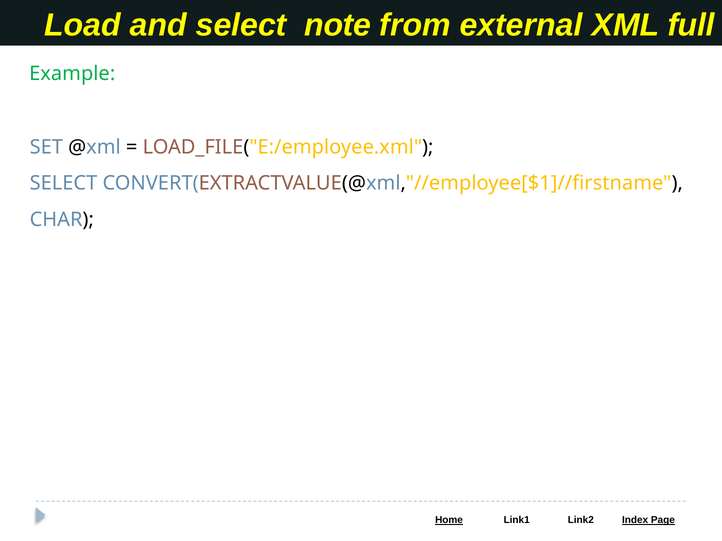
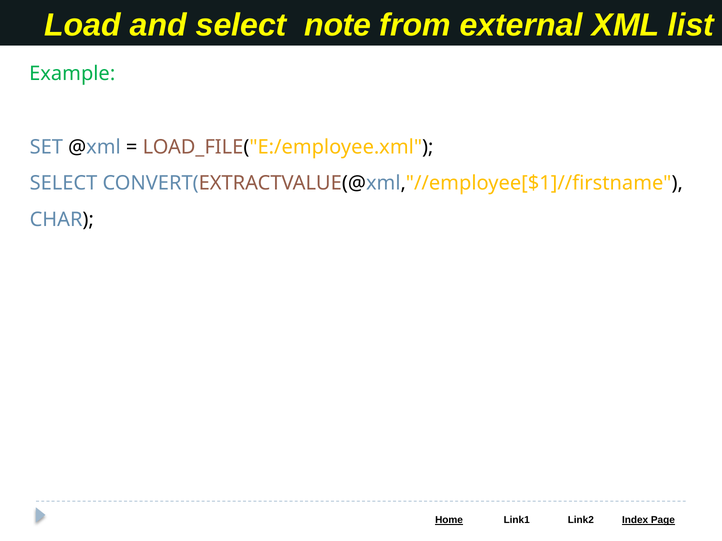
full: full -> list (691, 25)
